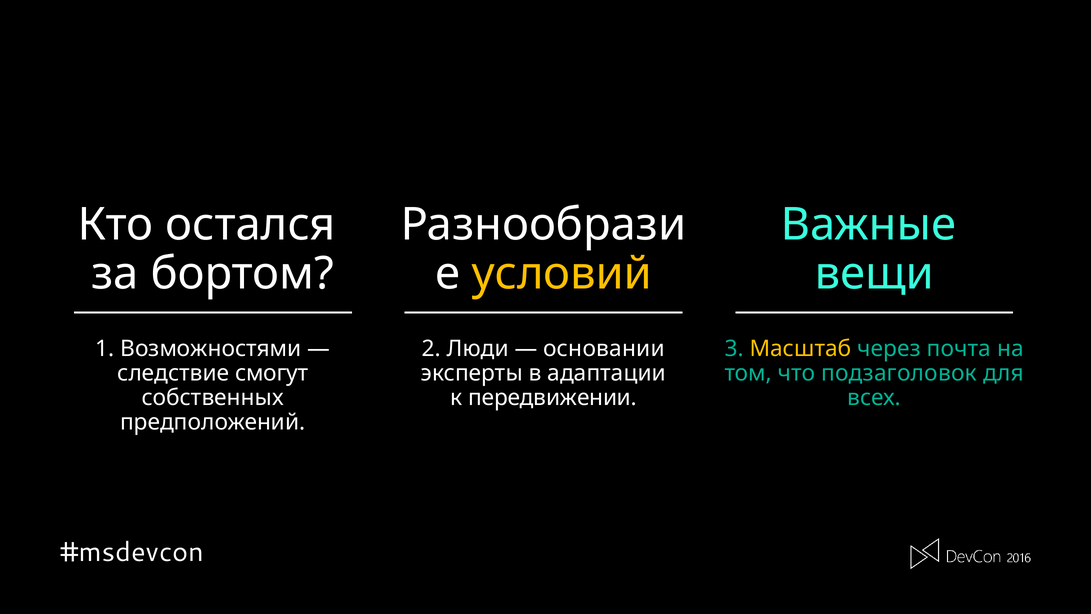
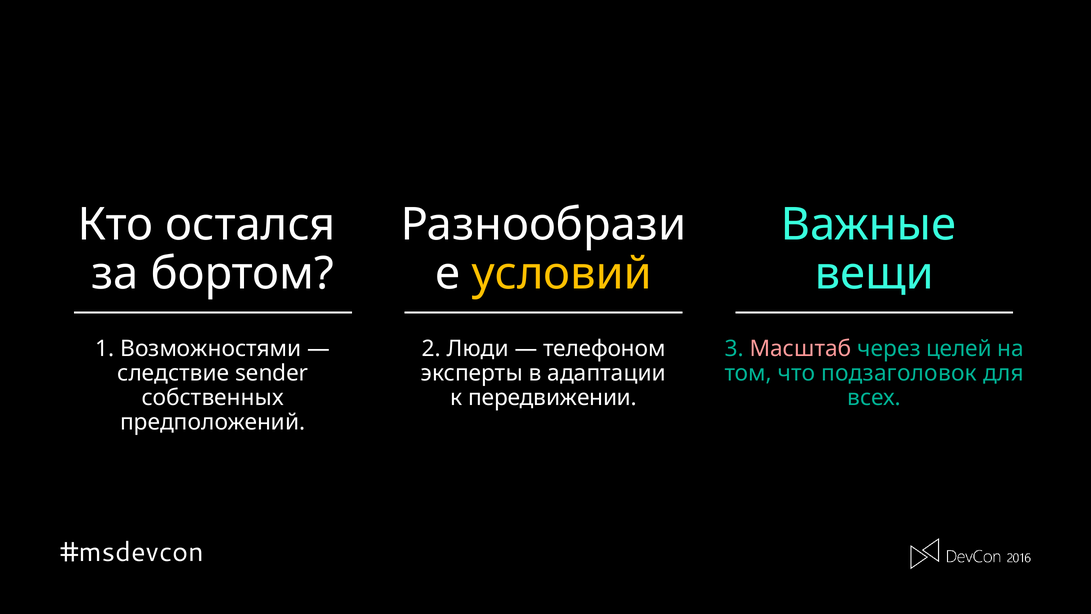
основании: основании -> телефоном (604, 349)
Масштаб colour: yellow -> pink (801, 349)
почта: почта -> целей (959, 349)
смогут: смогут -> sender (272, 373)
